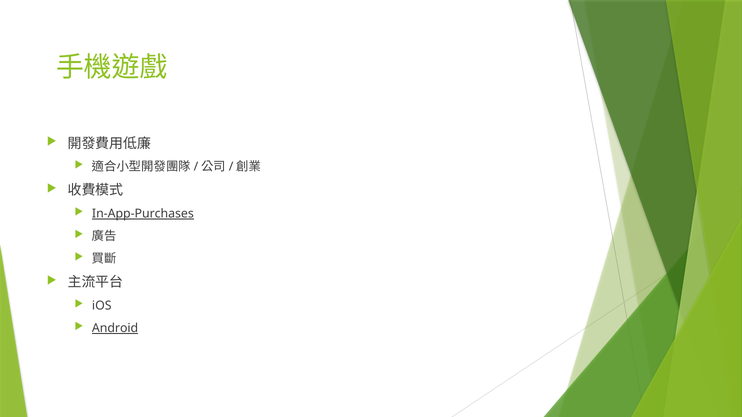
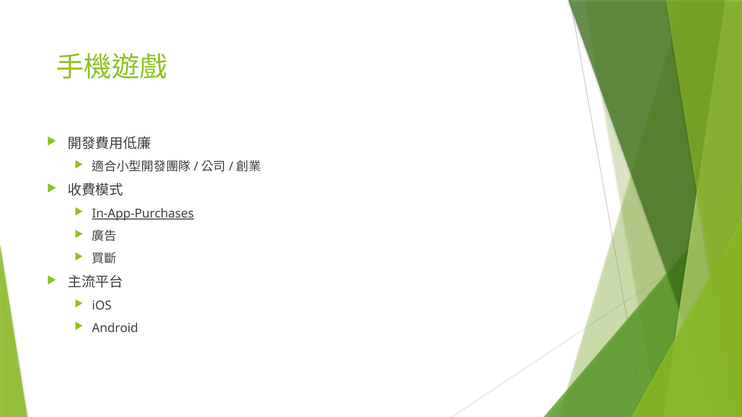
Android underline: present -> none (115, 329)
